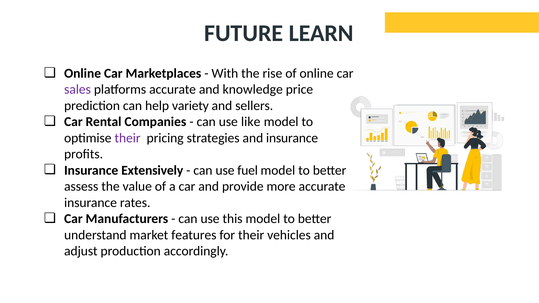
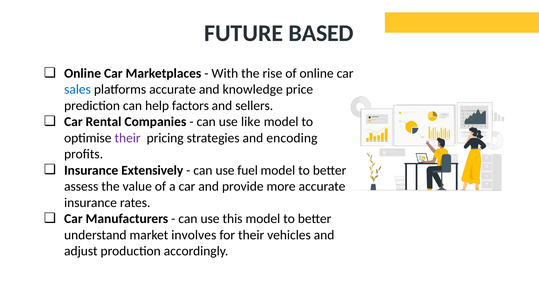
LEARN: LEARN -> BASED (321, 33)
sales colour: purple -> blue (77, 90)
variety: variety -> factors (190, 106)
and insurance: insurance -> encoding (292, 138)
features: features -> involves (194, 235)
